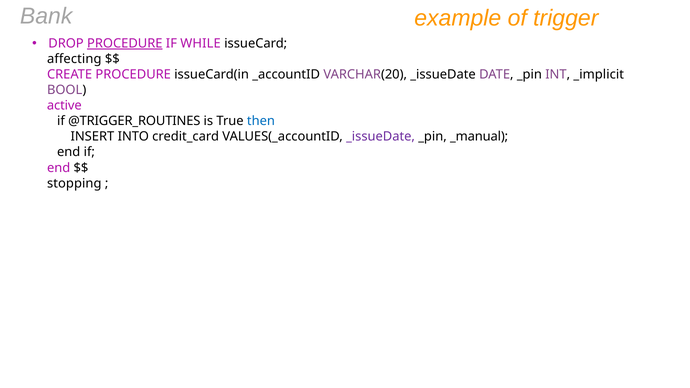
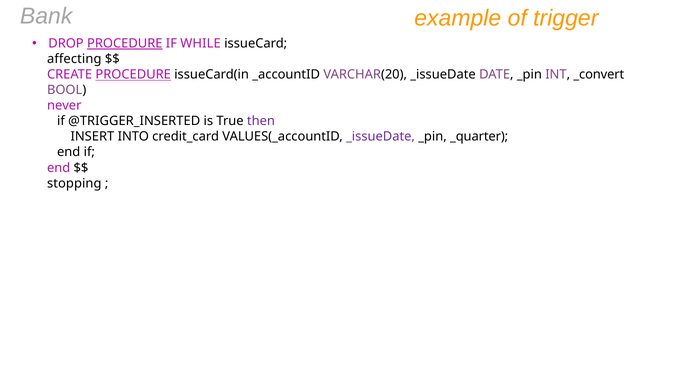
PROCEDURE underline: none -> present (133, 75)
_implicit: _implicit -> _convert (599, 75)
active: active -> never (64, 106)
@TRIGGER_ROUTINES: @TRIGGER_ROUTINES -> @TRIGGER_INSERTED (134, 121)
then colour: blue -> purple (261, 121)
_manual: _manual -> _quarter (479, 137)
